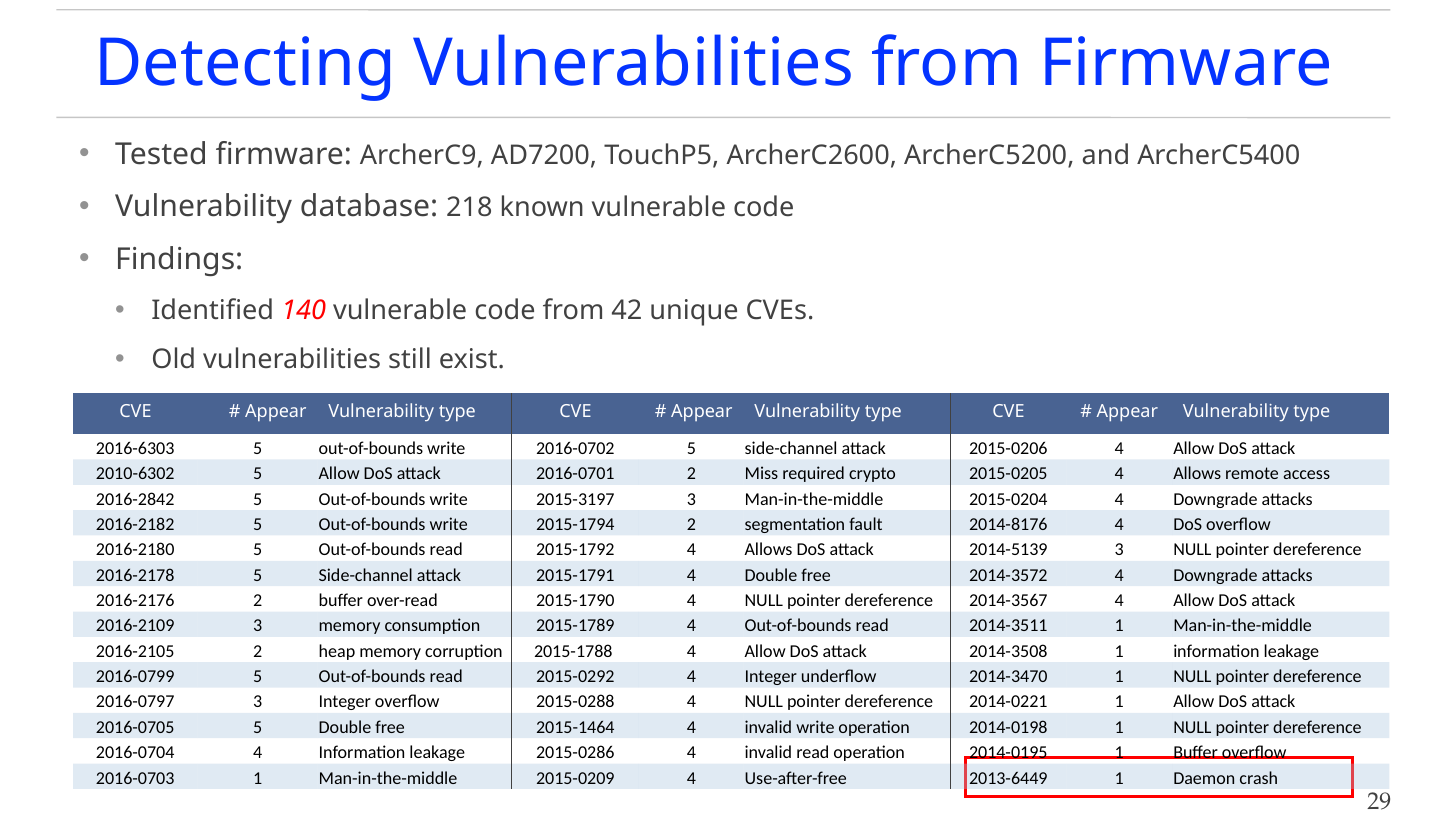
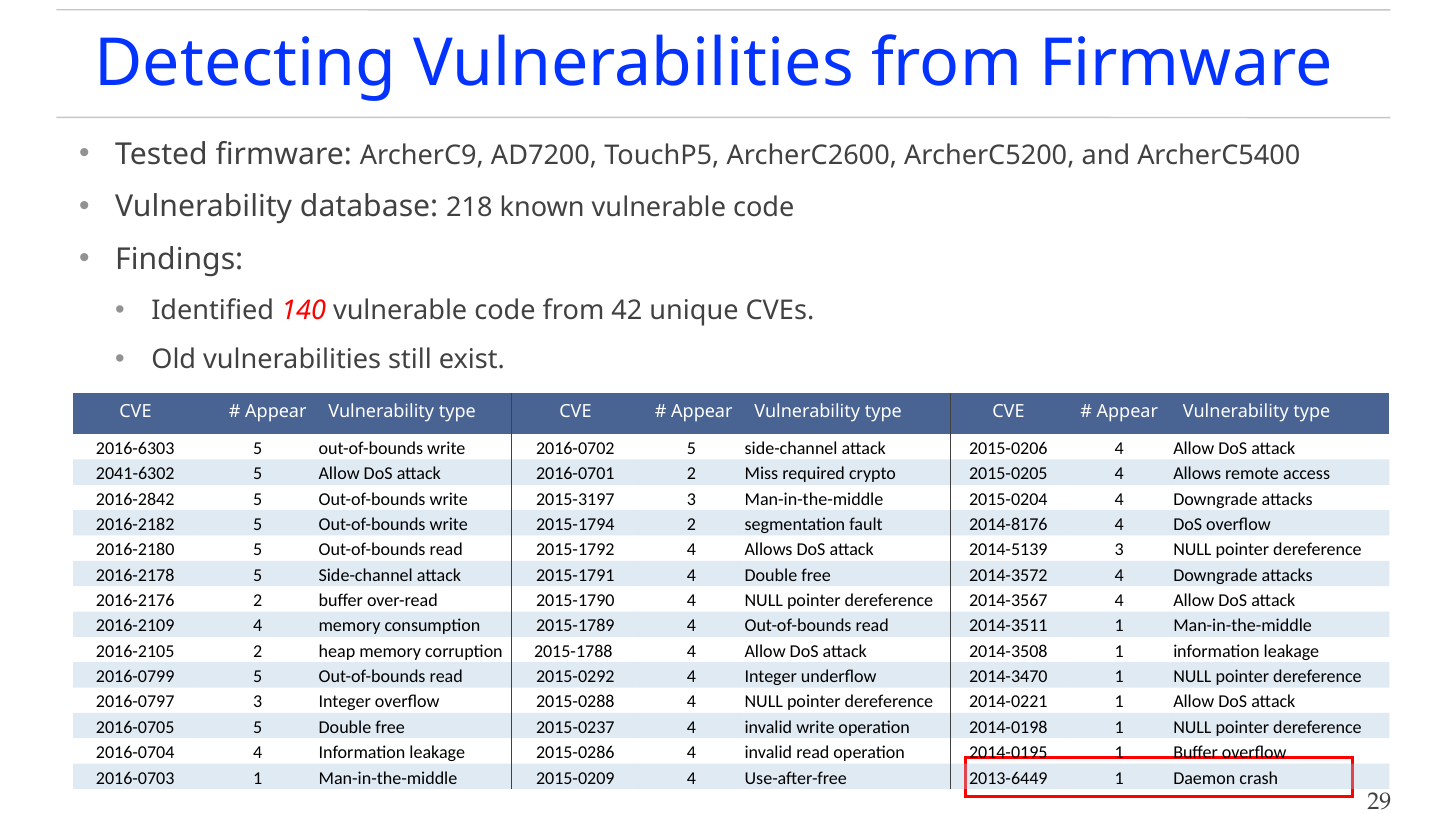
2010-6302: 2010-6302 -> 2041-6302 (135, 474)
2016-2109 3: 3 -> 4 (258, 626)
2015-1464: 2015-1464 -> 2015-0237 (575, 727)
